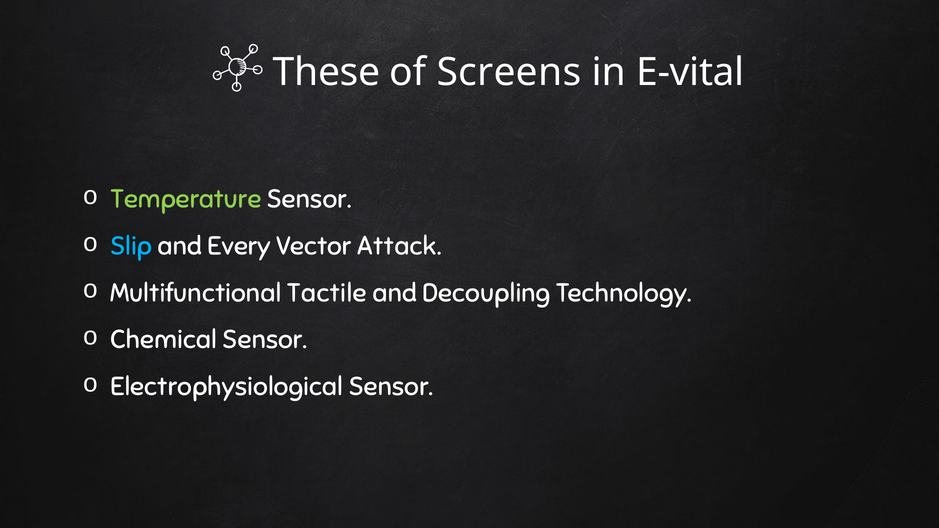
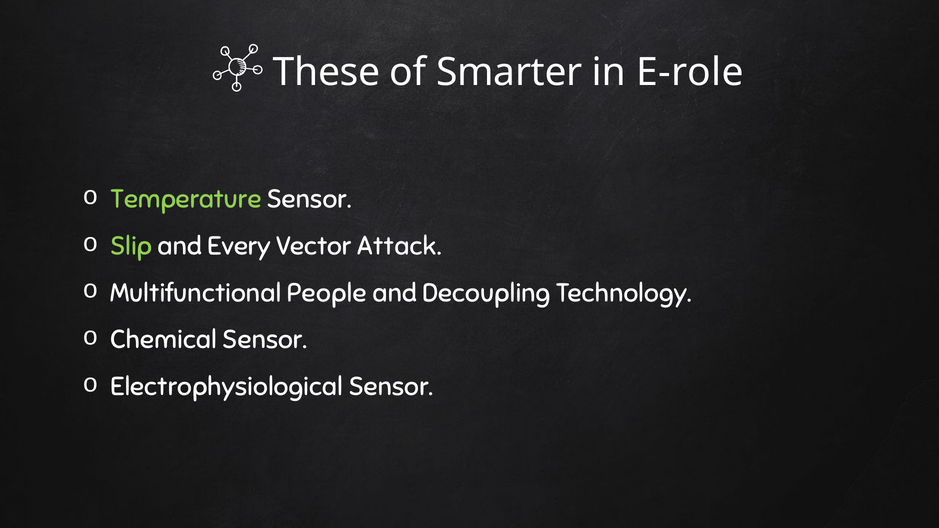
Screens: Screens -> Smarter (509, 72)
E-vital: E-vital -> E-role (690, 72)
Slip colour: light blue -> light green (131, 246)
Tactile: Tactile -> People (327, 293)
